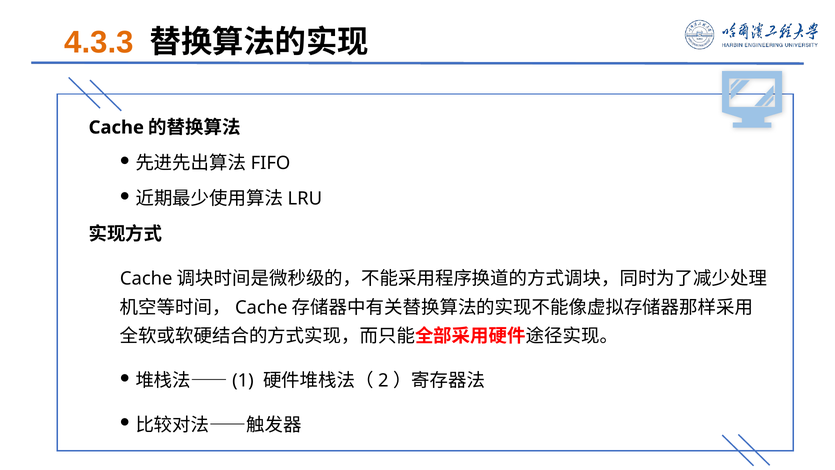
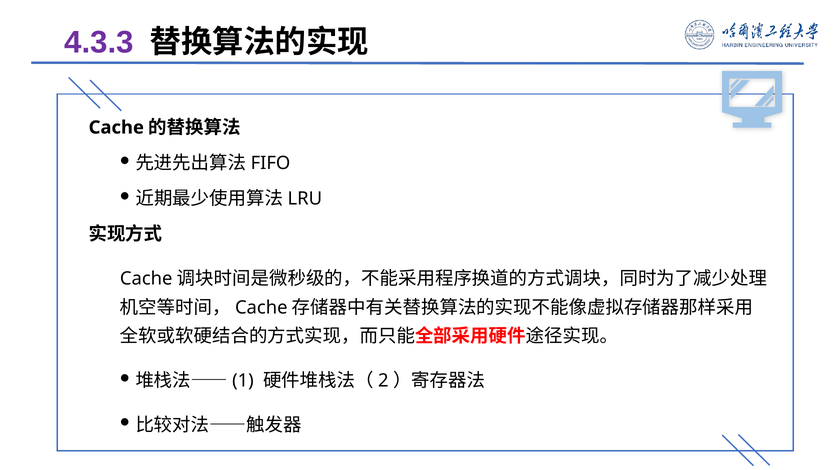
4.3.3 colour: orange -> purple (99, 42)
